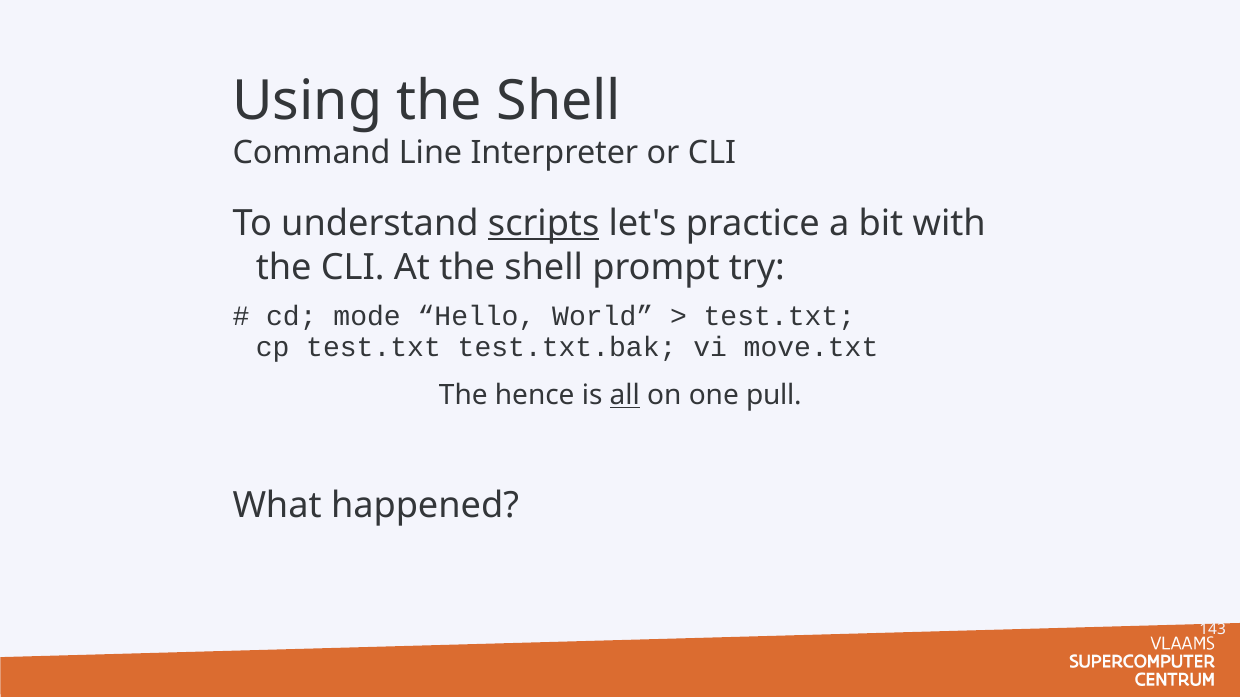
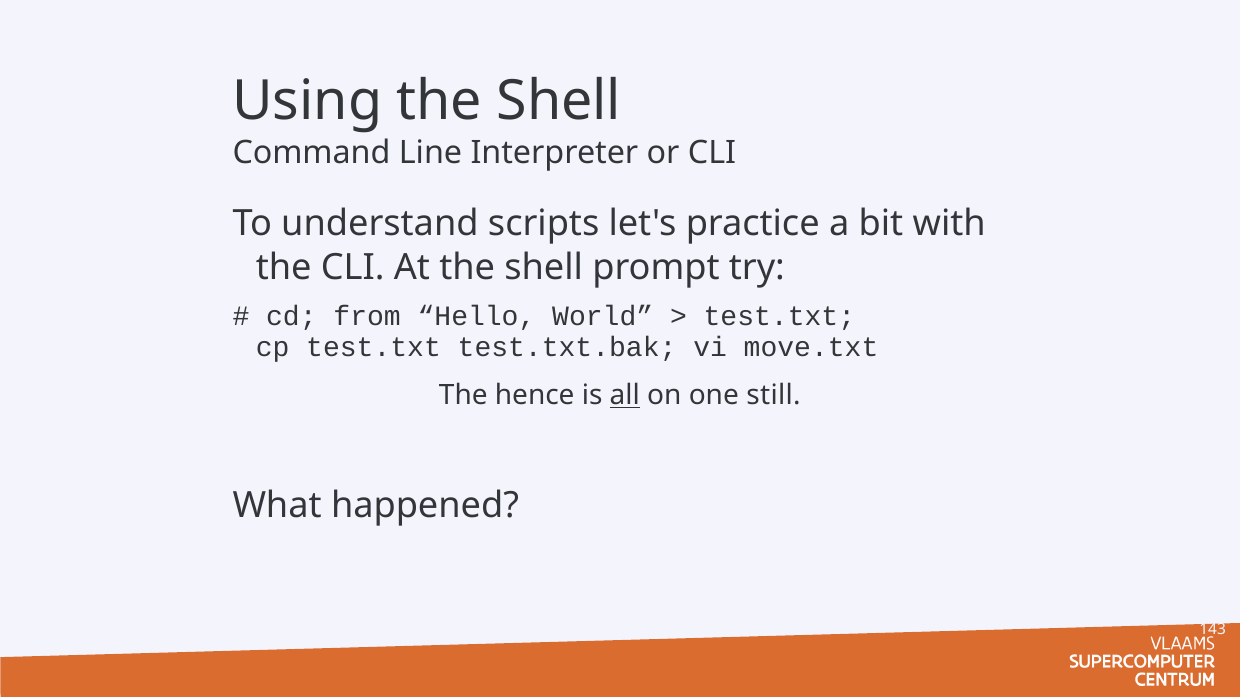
scripts underline: present -> none (544, 224)
mode: mode -> from (367, 316)
pull: pull -> still (774, 396)
